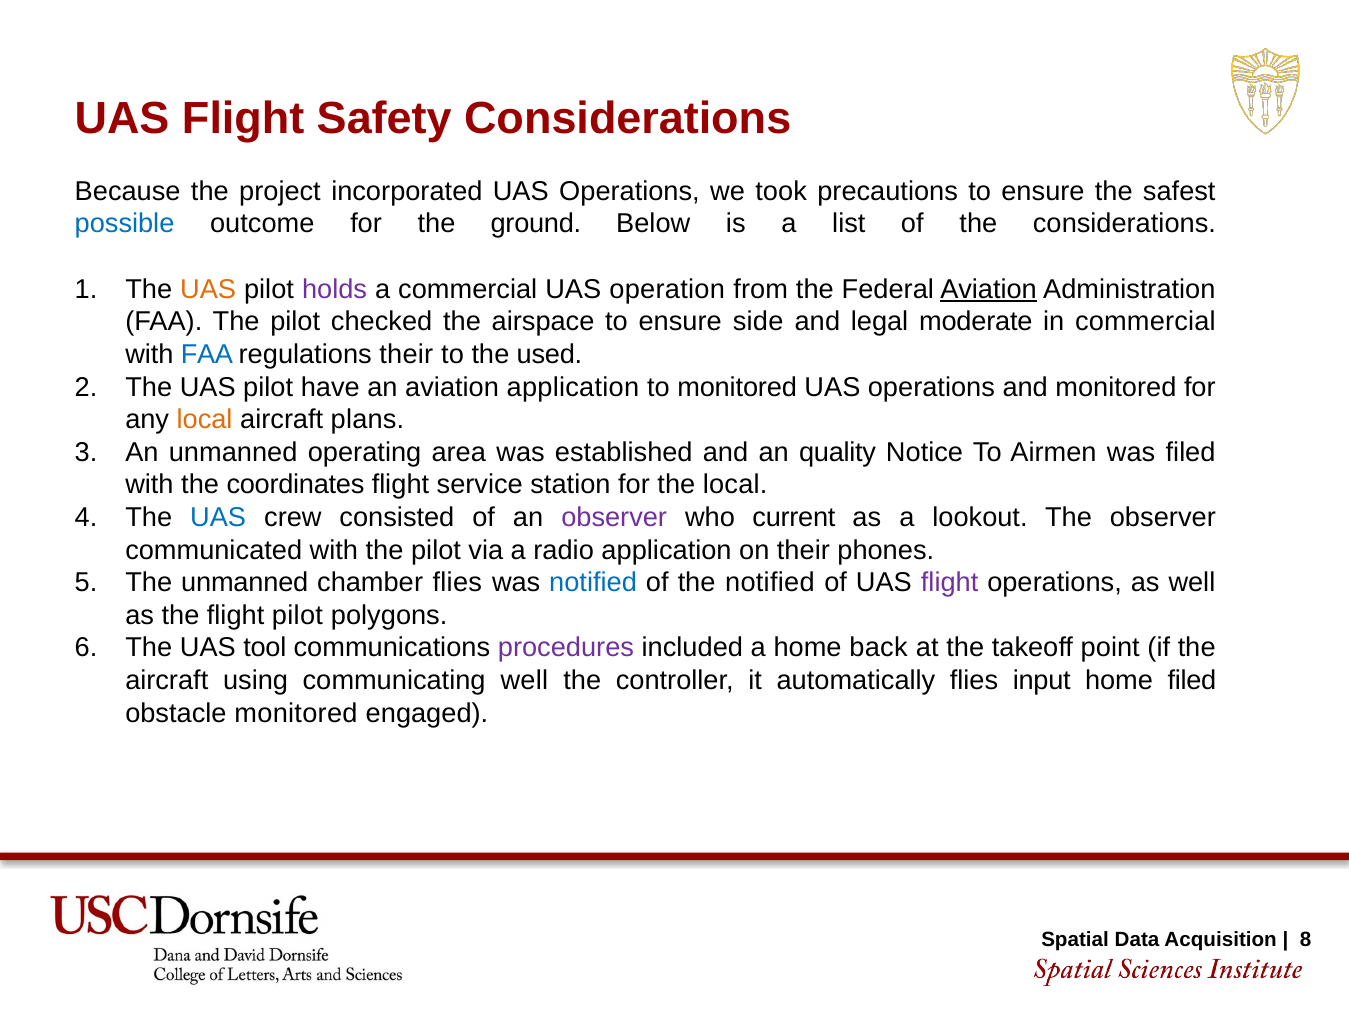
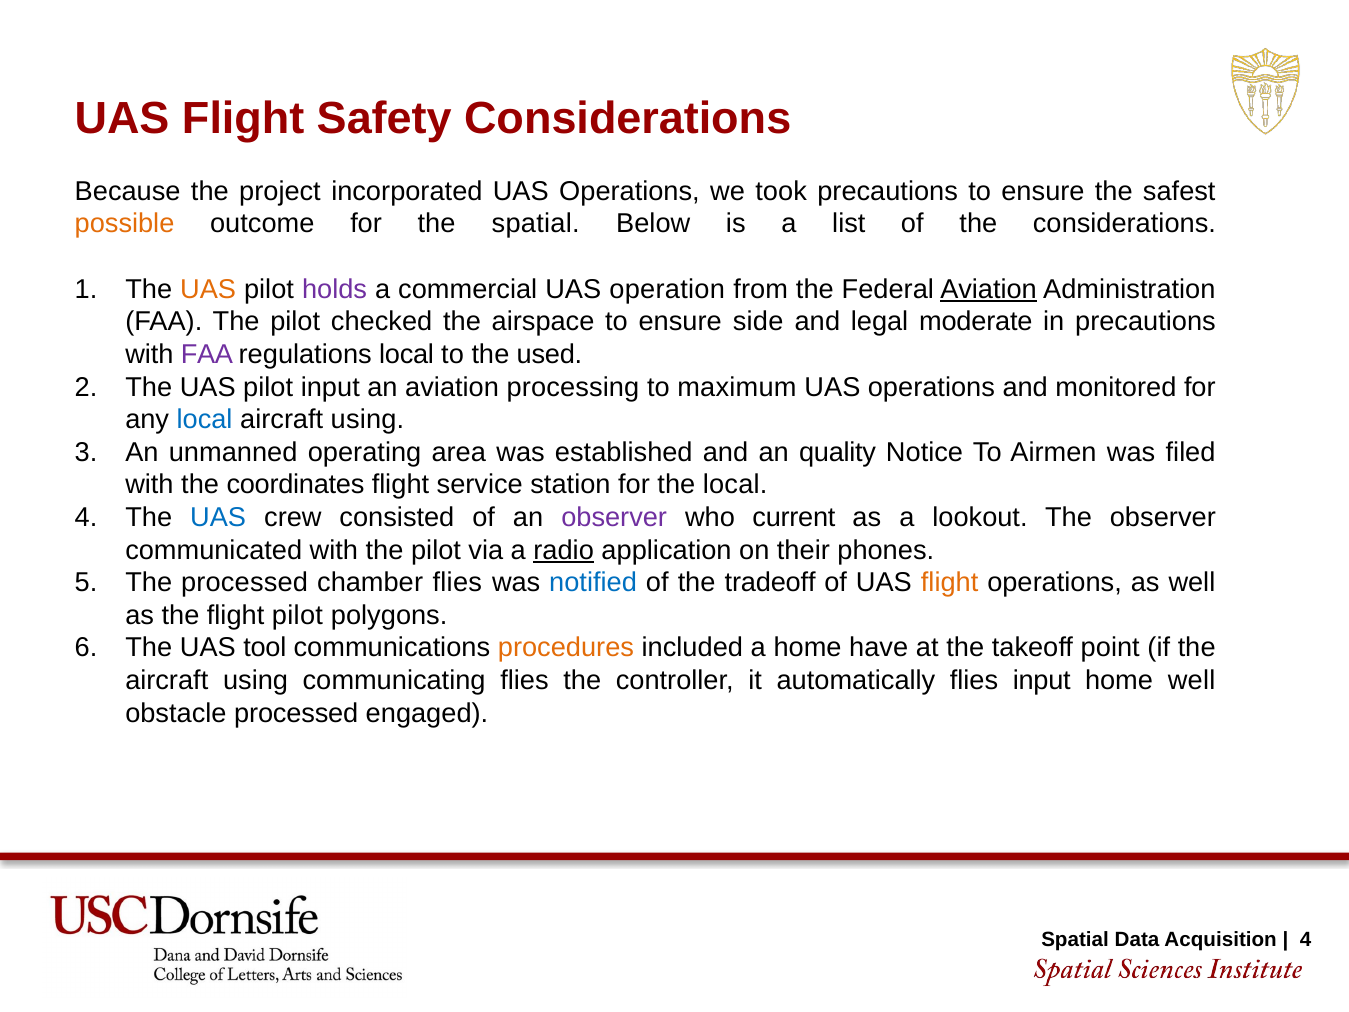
possible colour: blue -> orange (125, 224)
the ground: ground -> spatial (536, 224)
in commercial: commercial -> precautions (1145, 322)
FAA colour: blue -> purple (207, 354)
regulations their: their -> local (407, 354)
pilot have: have -> input (330, 387)
aviation application: application -> processing (573, 387)
to monitored: monitored -> maximum (737, 387)
local colour: orange -> blue (205, 420)
plans: plans -> using (367, 420)
radio underline: none -> present (564, 550)
The unmanned: unmanned -> processed (245, 583)
the notified: notified -> tradeoff (770, 583)
flight colour: purple -> orange (950, 583)
procedures colour: purple -> orange (566, 648)
back: back -> have (879, 648)
communicating well: well -> flies (524, 680)
home filed: filed -> well (1192, 680)
obstacle monitored: monitored -> processed (296, 713)
8: 8 -> 4 (1306, 939)
